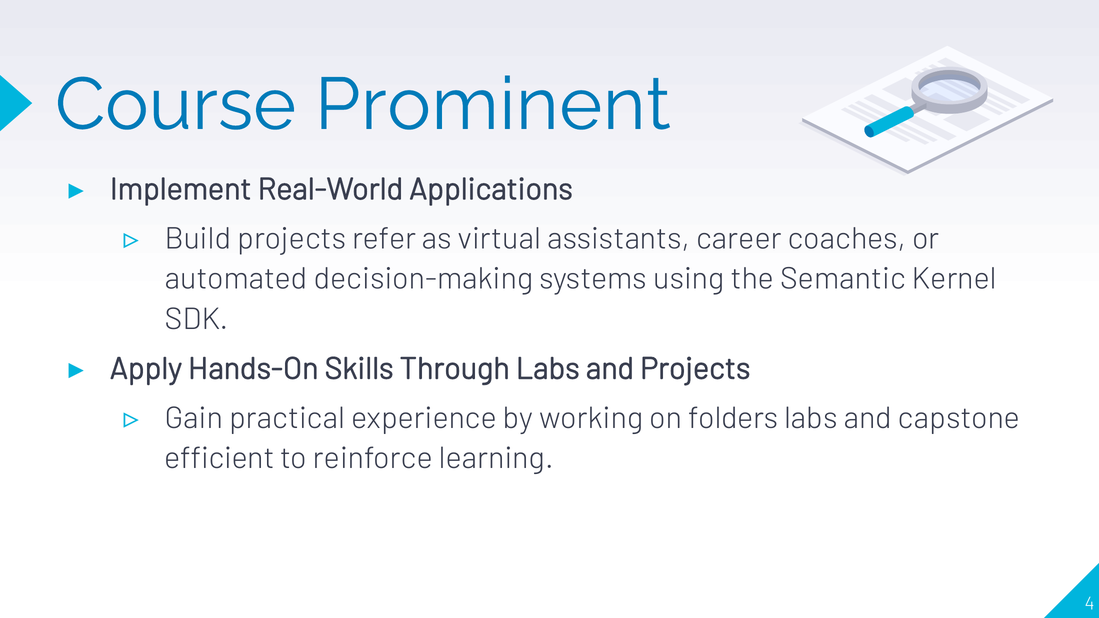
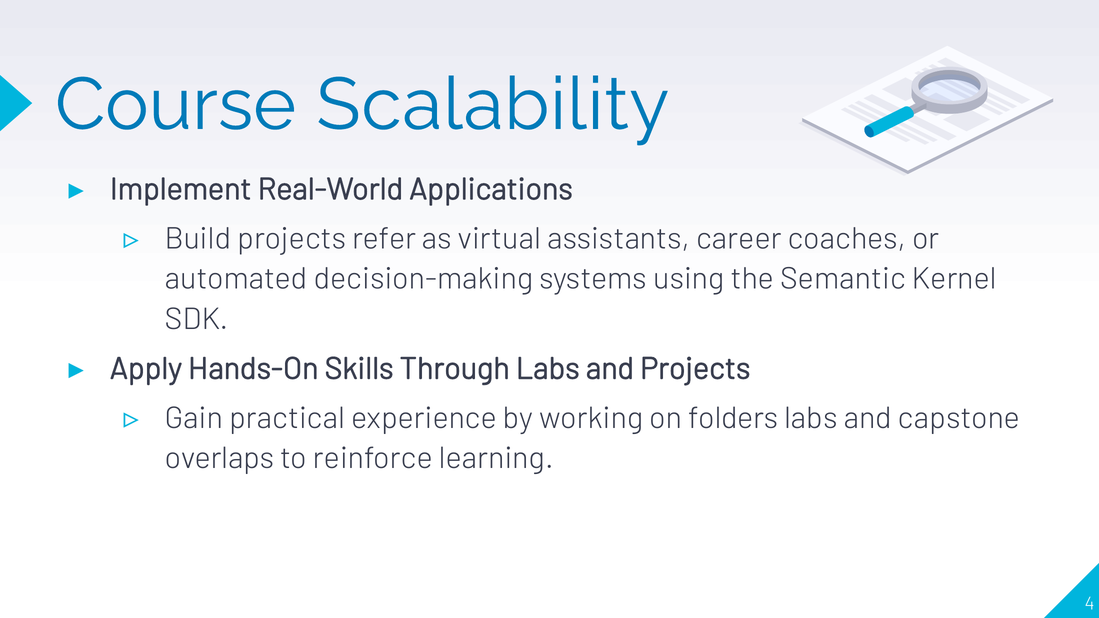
Prominent: Prominent -> Scalability (493, 105)
efficient: efficient -> overlaps (220, 458)
